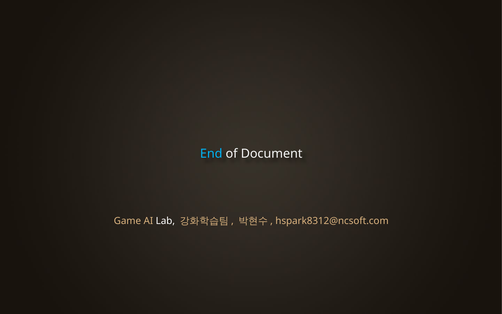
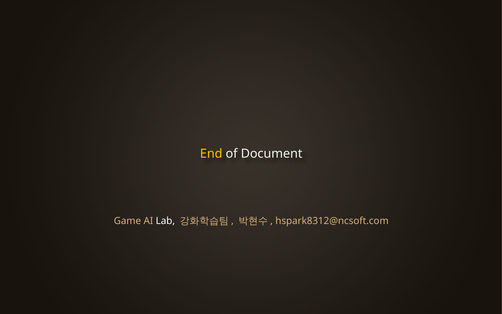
End colour: light blue -> yellow (211, 154)
